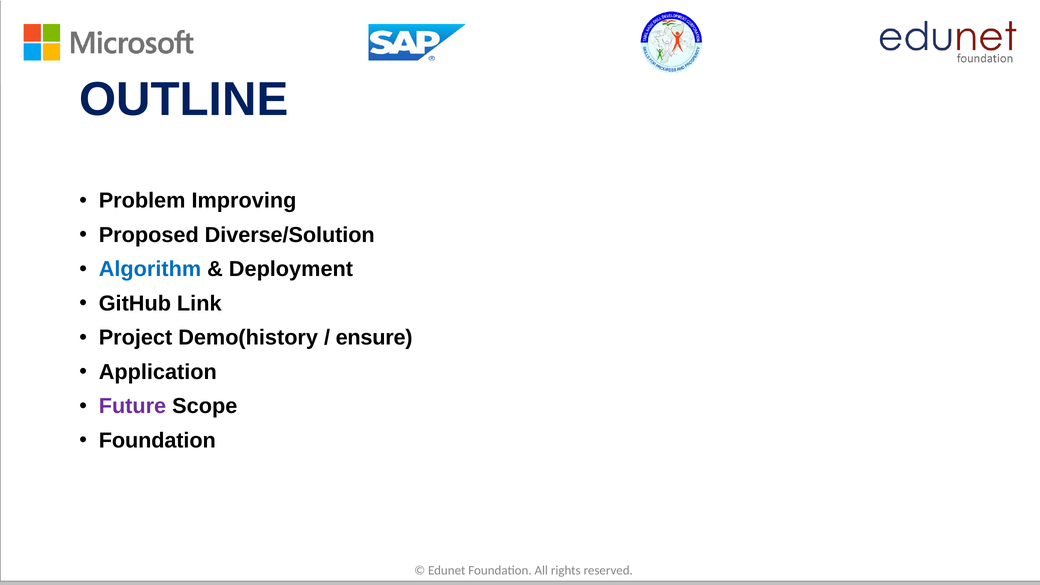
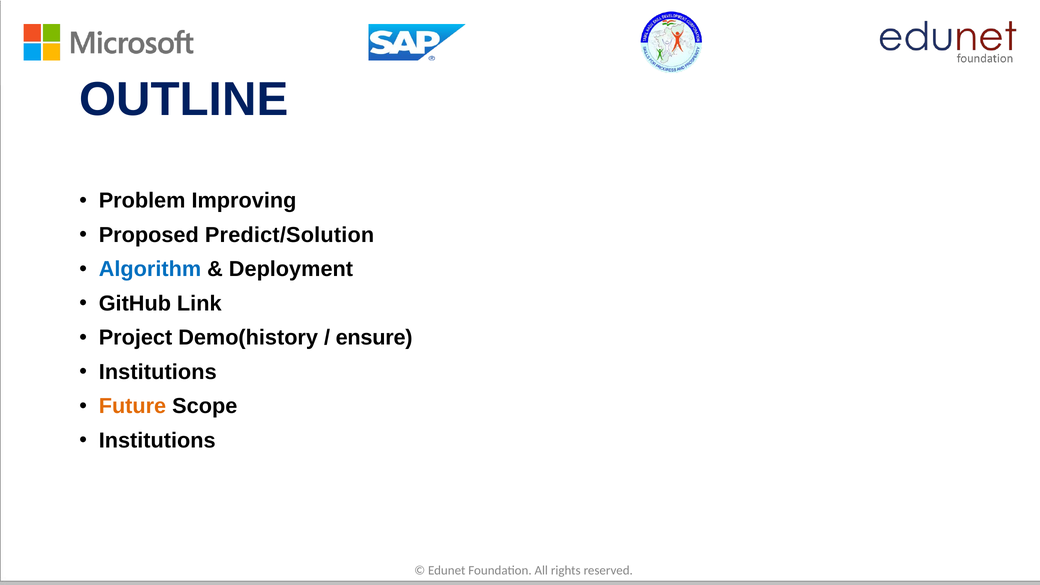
Diverse/Solution: Diverse/Solution -> Predict/Solution (290, 235)
Application: Application -> Institutions (158, 372)
Future colour: purple -> orange (132, 406)
Foundation: Foundation -> Institutions (157, 441)
